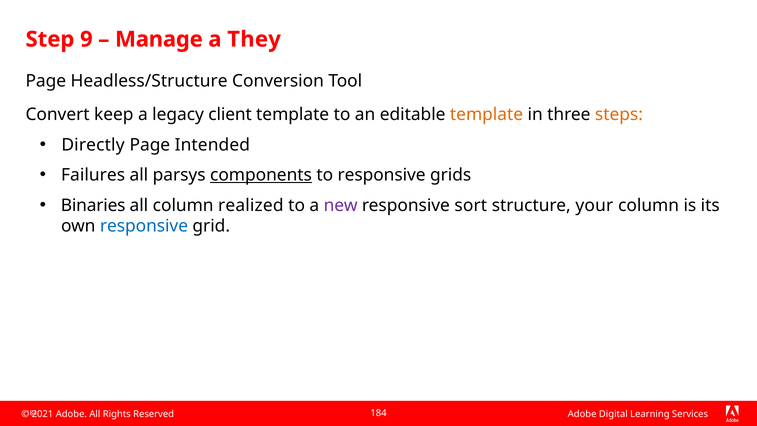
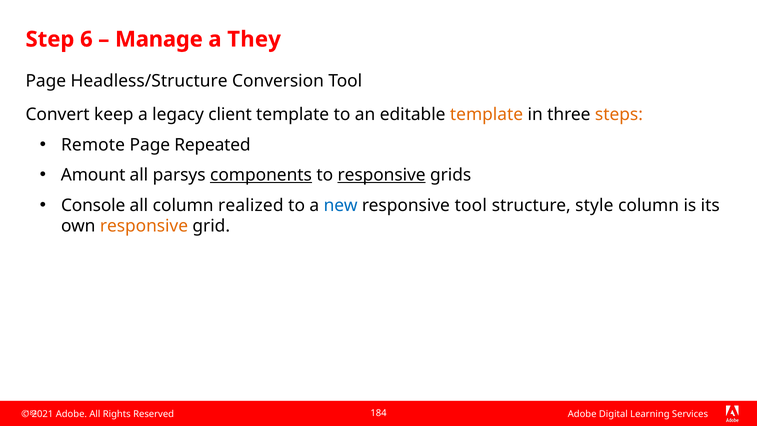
9: 9 -> 6 (86, 39)
Directly: Directly -> Remote (93, 145)
Intended: Intended -> Repeated (212, 145)
Failures: Failures -> Amount (93, 175)
responsive underline: none -> present (382, 175)
Binaries: Binaries -> Console (93, 205)
new colour: purple -> blue (341, 205)
responsive sort: sort -> tool (471, 205)
your: your -> style (594, 205)
responsive colour: blue -> orange (144, 226)
